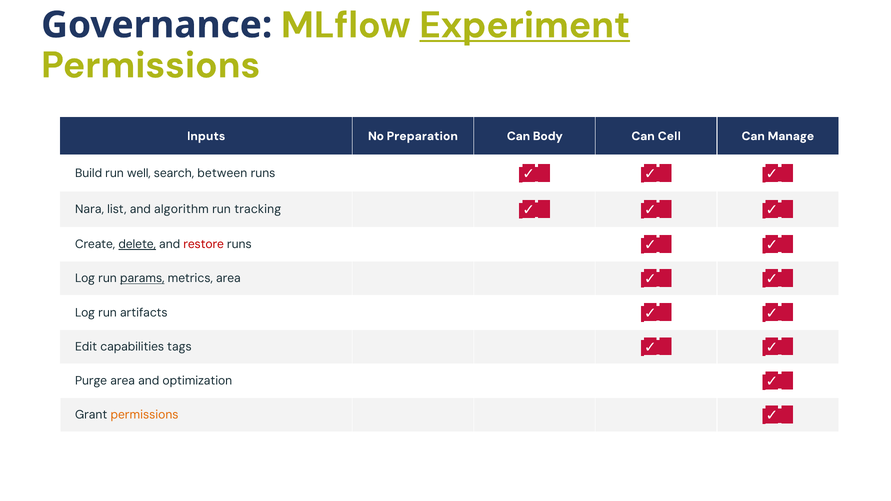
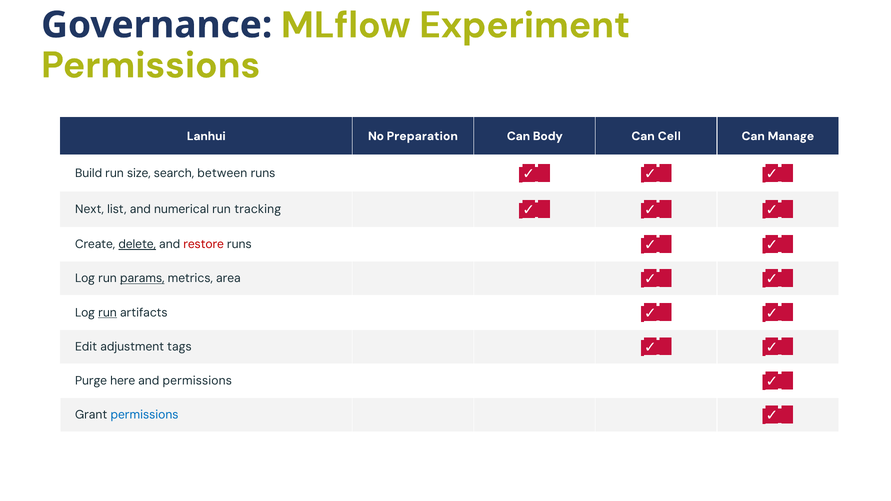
Experiment underline: present -> none (525, 25)
Inputs: Inputs -> Lanhui (206, 136)
well: well -> size (139, 173)
Nara: Nara -> Next (89, 209)
algorithm: algorithm -> numerical (182, 209)
run underline: none -> present (108, 313)
capabilities: capabilities -> adjustment (132, 347)
Purge area: area -> here (123, 381)
and optimization: optimization -> permissions (197, 381)
permissions colour: orange -> blue (145, 415)
